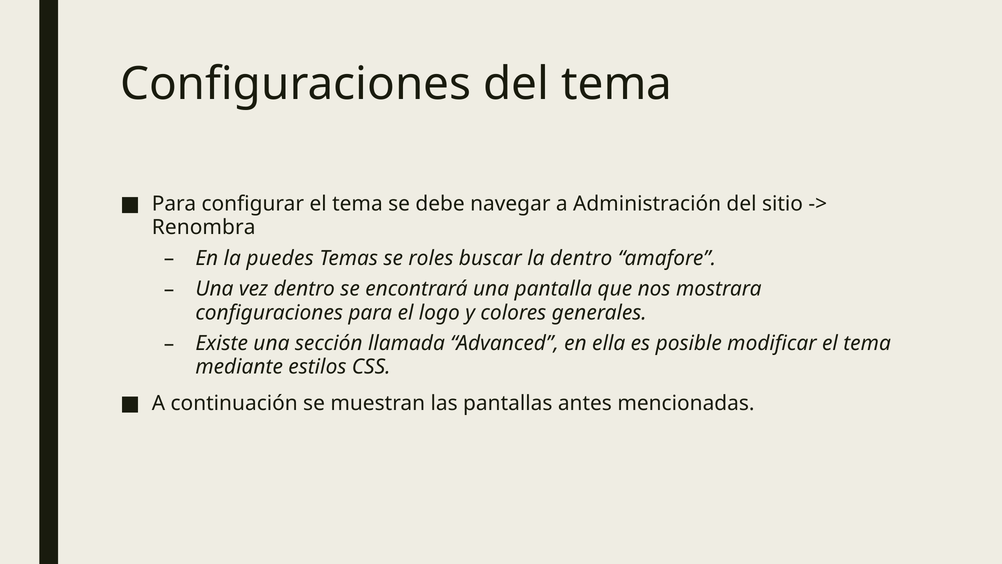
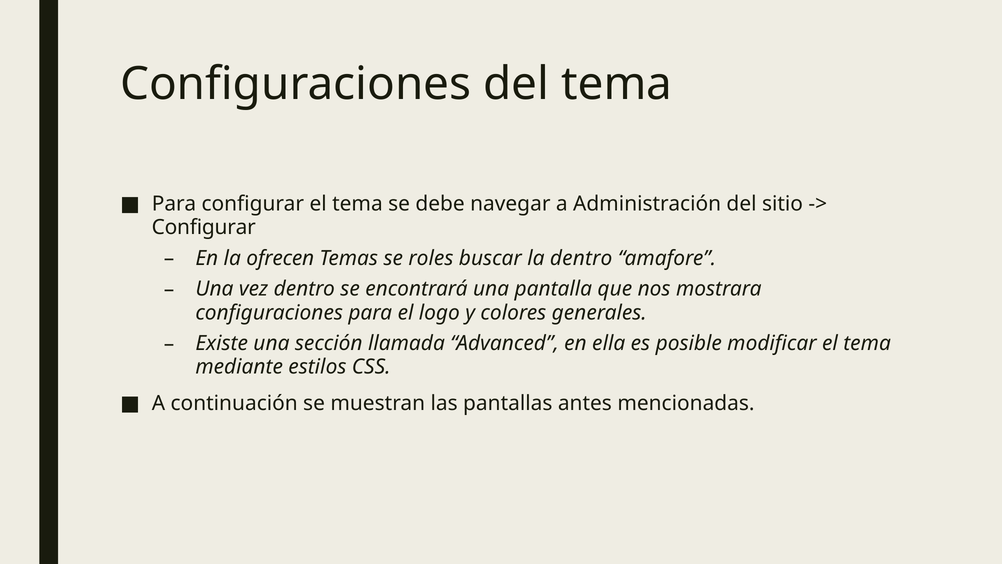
Renombra: Renombra -> Configurar (204, 227)
puedes: puedes -> ofrecen (280, 258)
